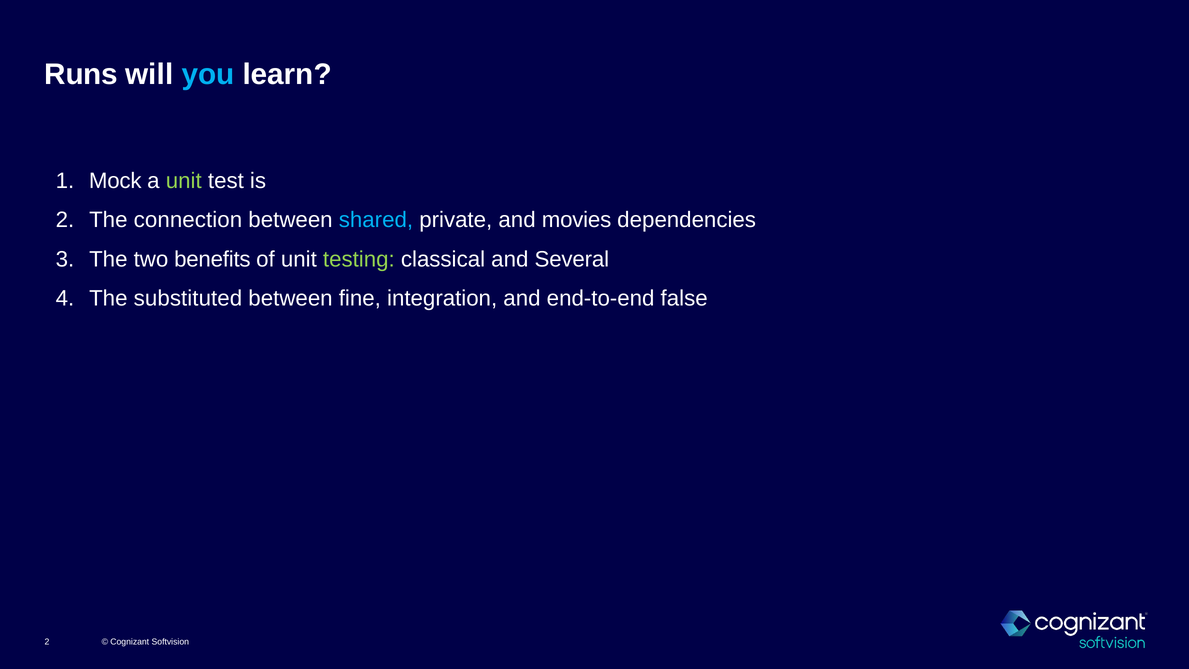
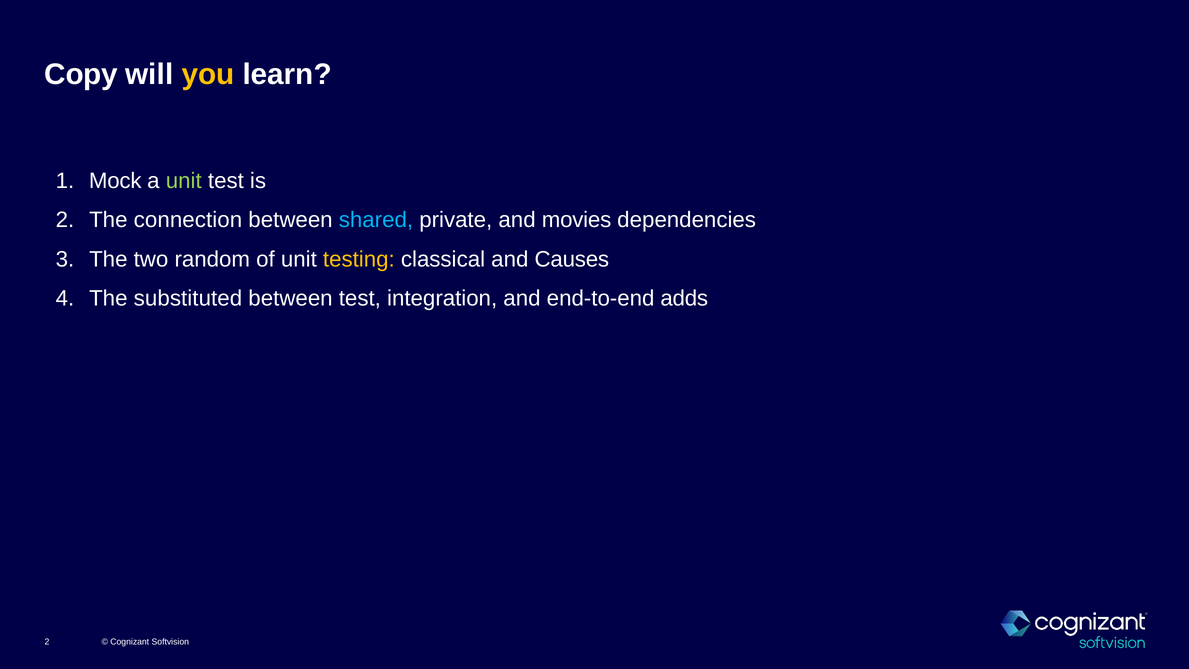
Runs: Runs -> Copy (81, 74)
you colour: light blue -> yellow (208, 74)
benefits: benefits -> random (212, 259)
testing colour: light green -> yellow (359, 259)
Several: Several -> Causes (572, 259)
between fine: fine -> test (360, 298)
false: false -> adds (684, 298)
